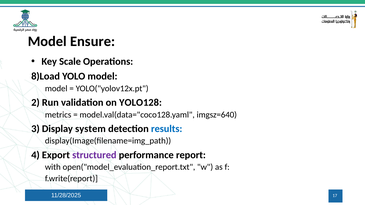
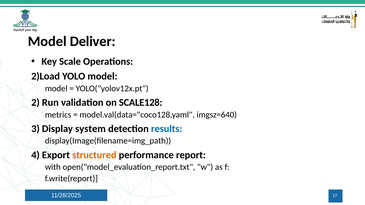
Ensure: Ensure -> Deliver (93, 42)
8)Load: 8)Load -> 2)Load (46, 76)
YOLO128: YOLO128 -> SCALE128 (141, 103)
structured colour: purple -> orange (94, 155)
